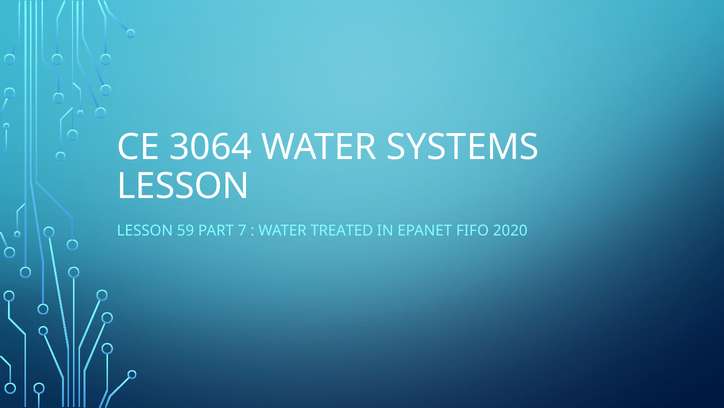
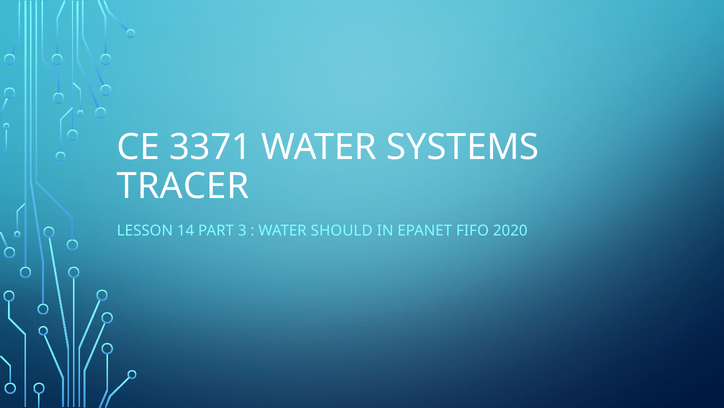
3064: 3064 -> 3371 (211, 147)
LESSON: LESSON -> TRACER (183, 186)
59: 59 -> 14 (186, 230)
7: 7 -> 3 (242, 230)
TREATED: TREATED -> SHOULD (342, 230)
